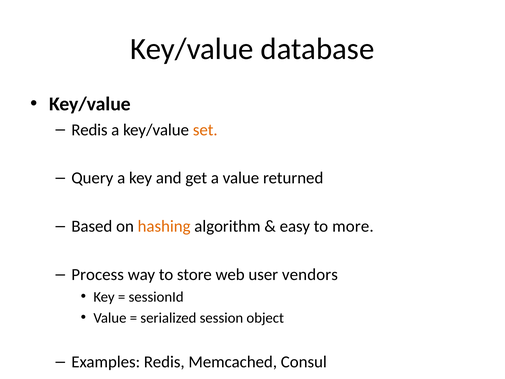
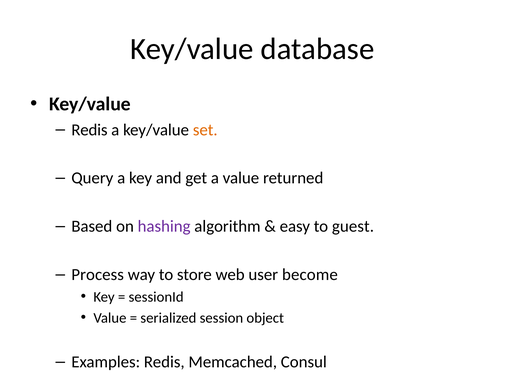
hashing colour: orange -> purple (164, 226)
more: more -> guest (353, 226)
vendors: vendors -> become (310, 275)
